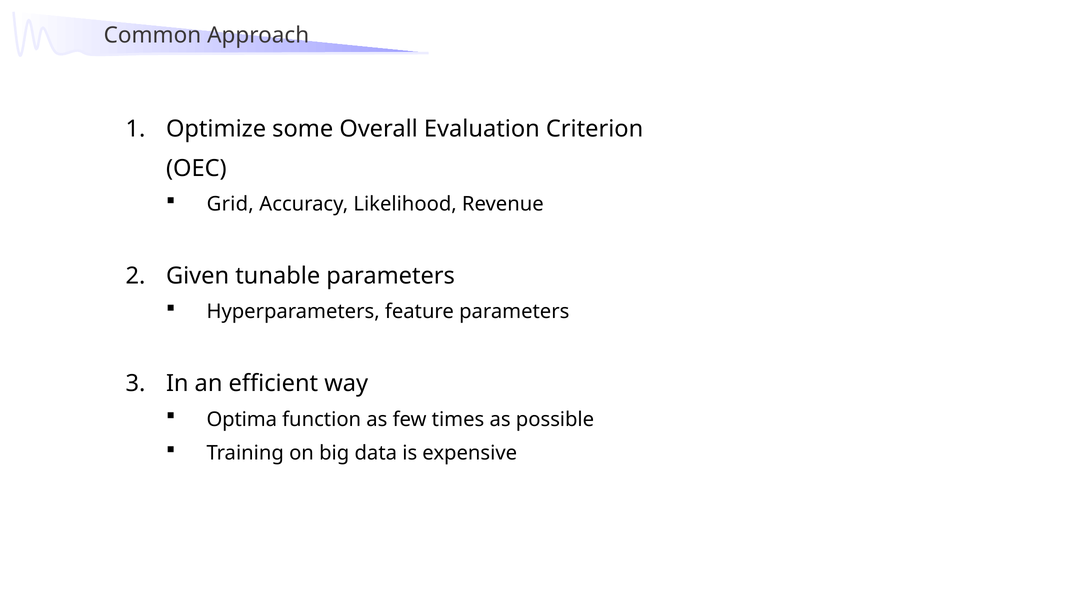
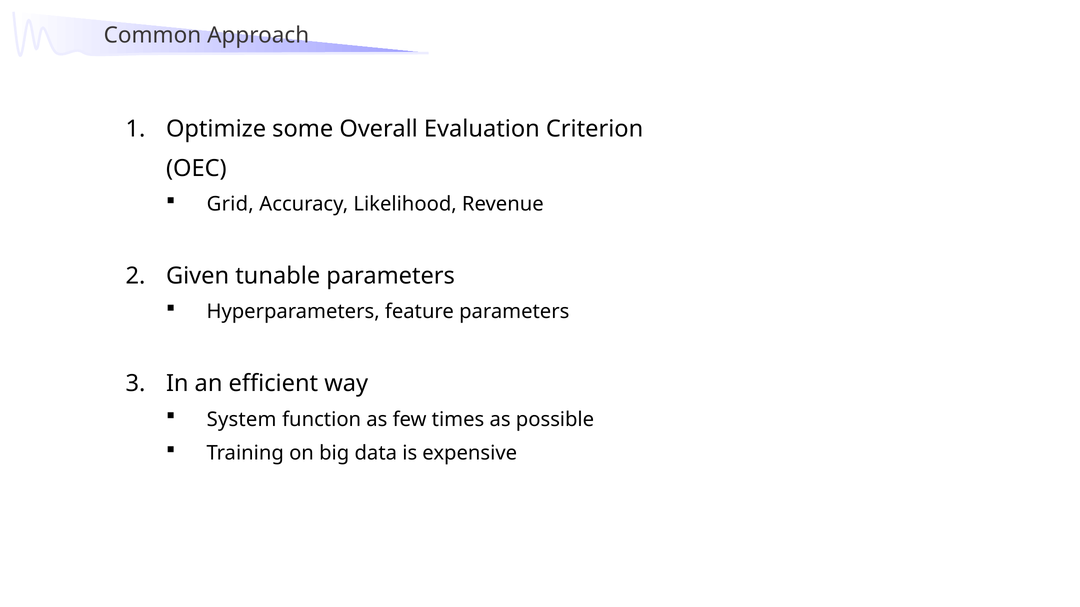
Optima: Optima -> System (242, 420)
